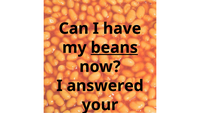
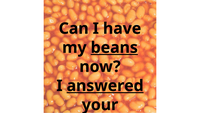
answered underline: none -> present (105, 85)
